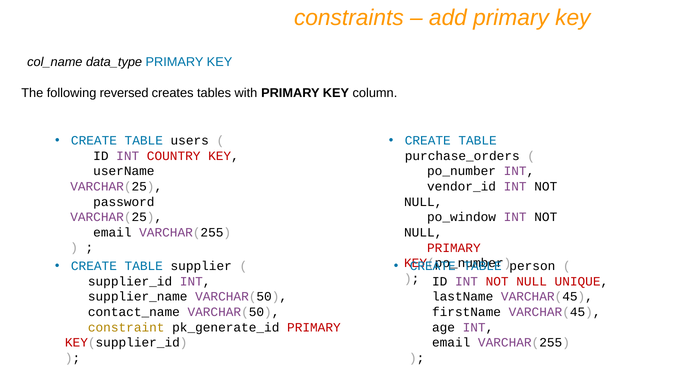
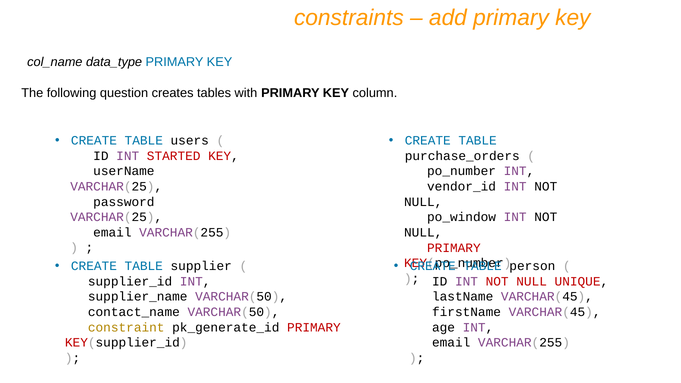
reversed: reversed -> question (124, 93)
COUNTRY: COUNTRY -> STARTED (174, 156)
